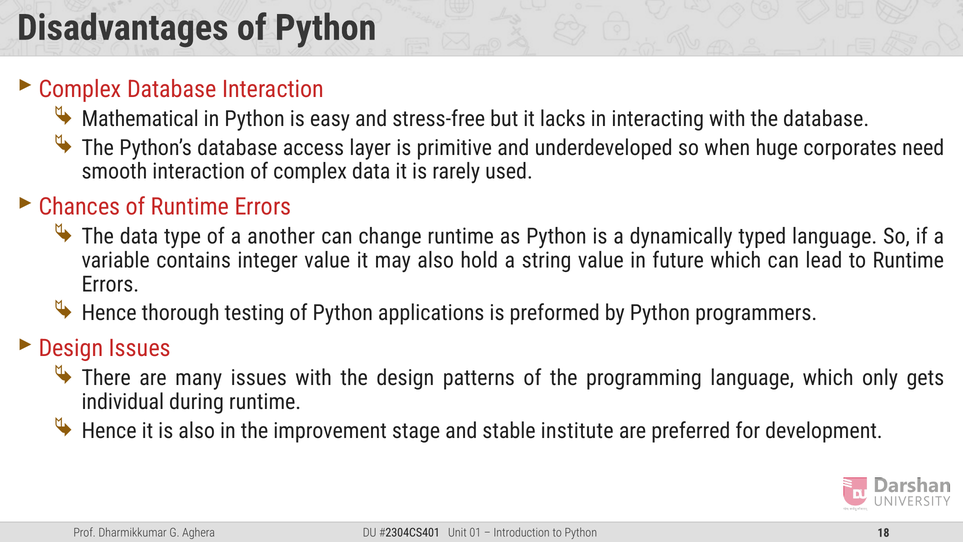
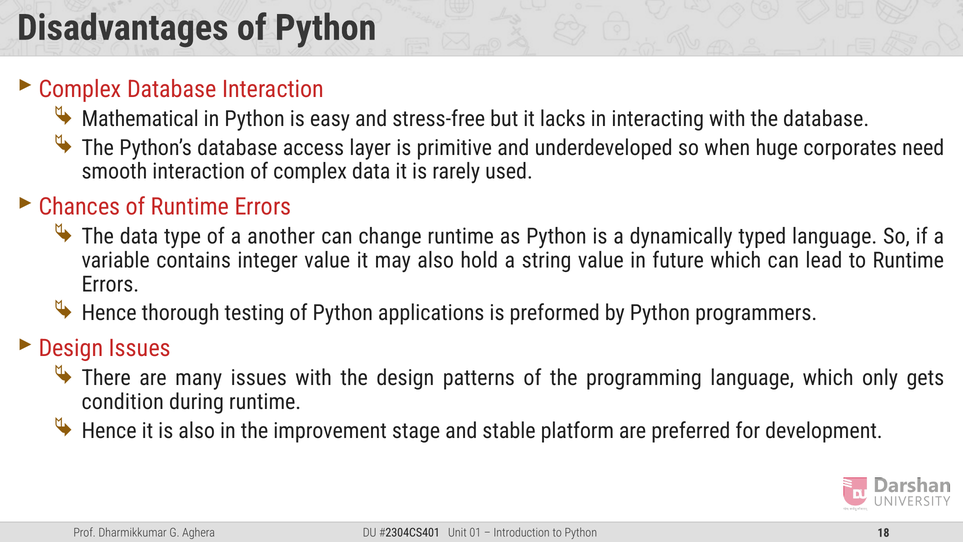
individual: individual -> condition (123, 402)
institute: institute -> platform (577, 430)
